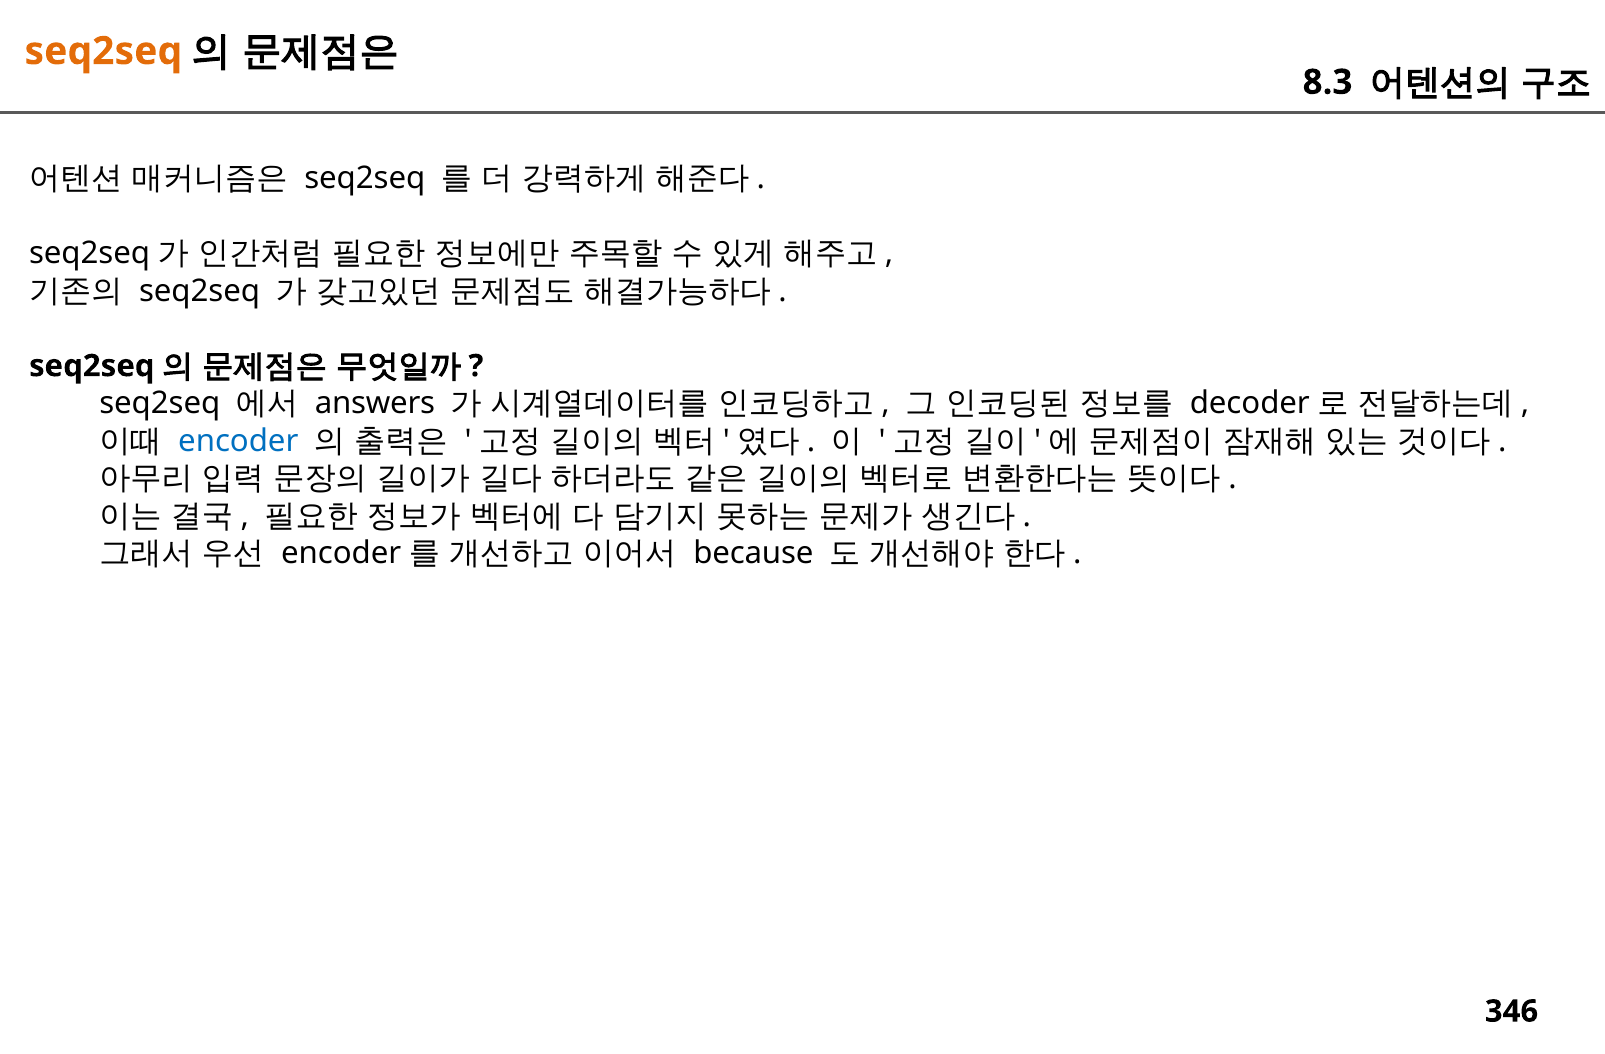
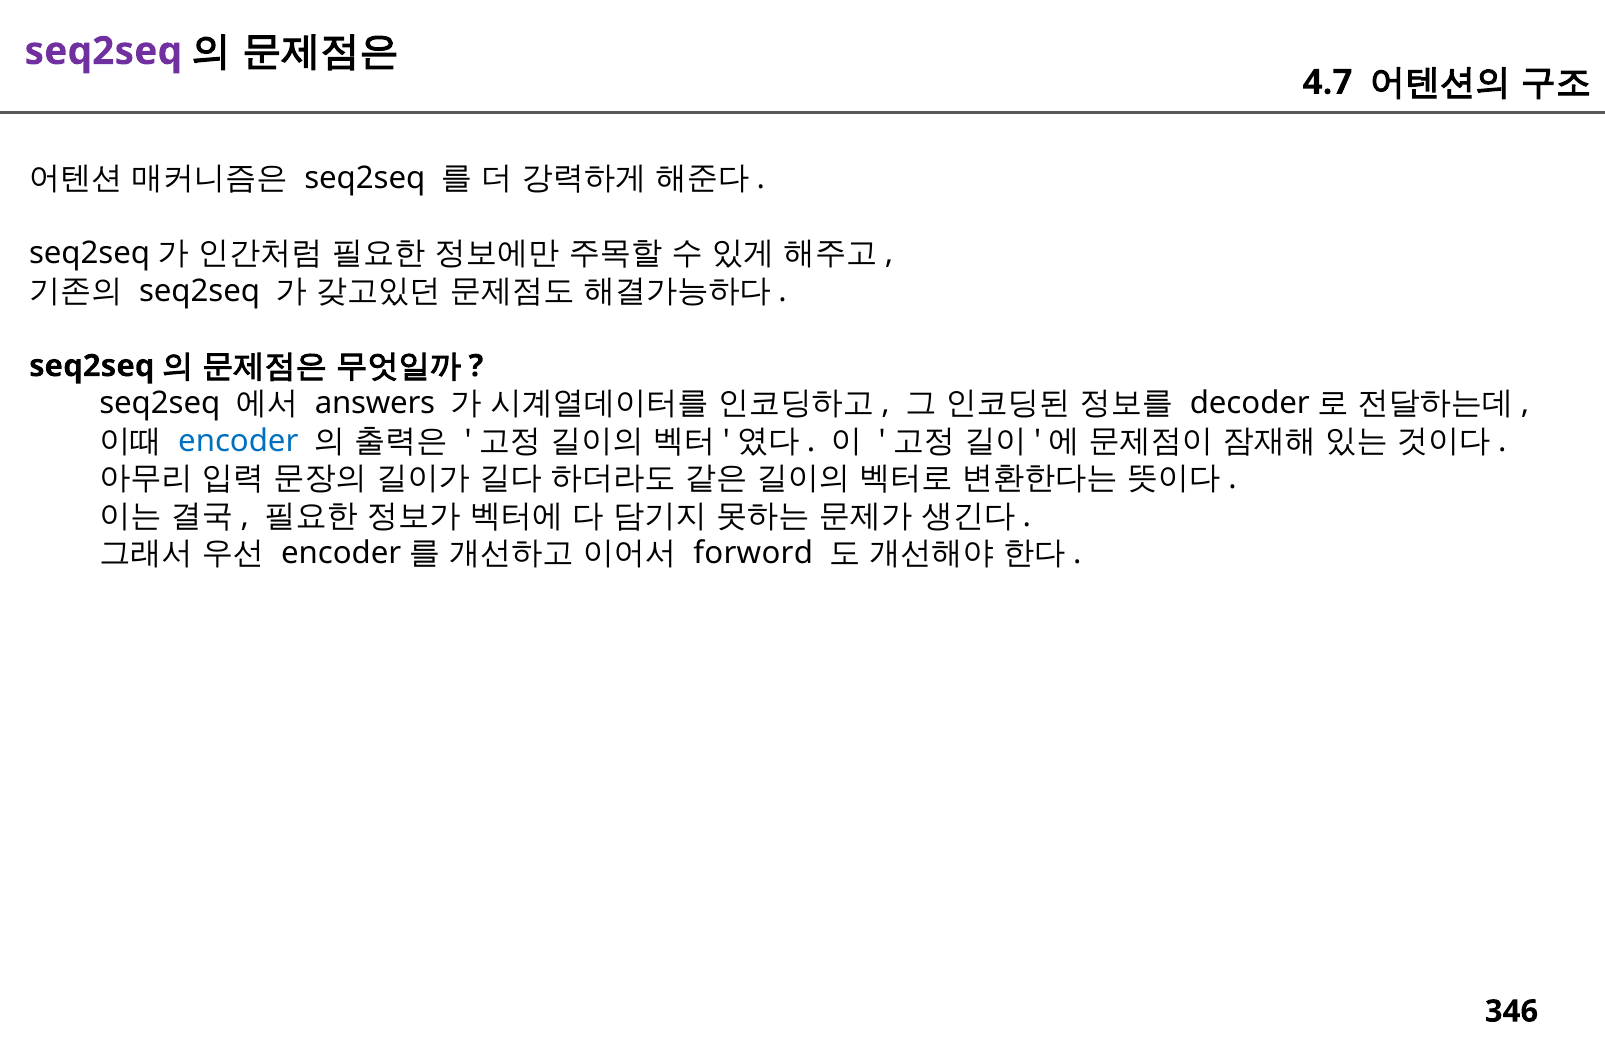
seq2seq colour: orange -> purple (103, 51)
8.3: 8.3 -> 4.7 (1328, 82)
because: because -> forword (753, 553)
